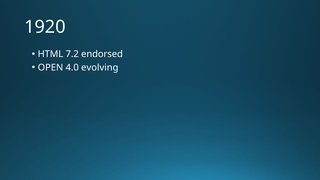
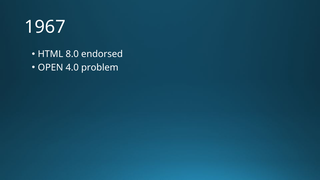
1920: 1920 -> 1967 (45, 27)
7.2: 7.2 -> 8.0 (72, 54)
evolving: evolving -> problem (100, 68)
